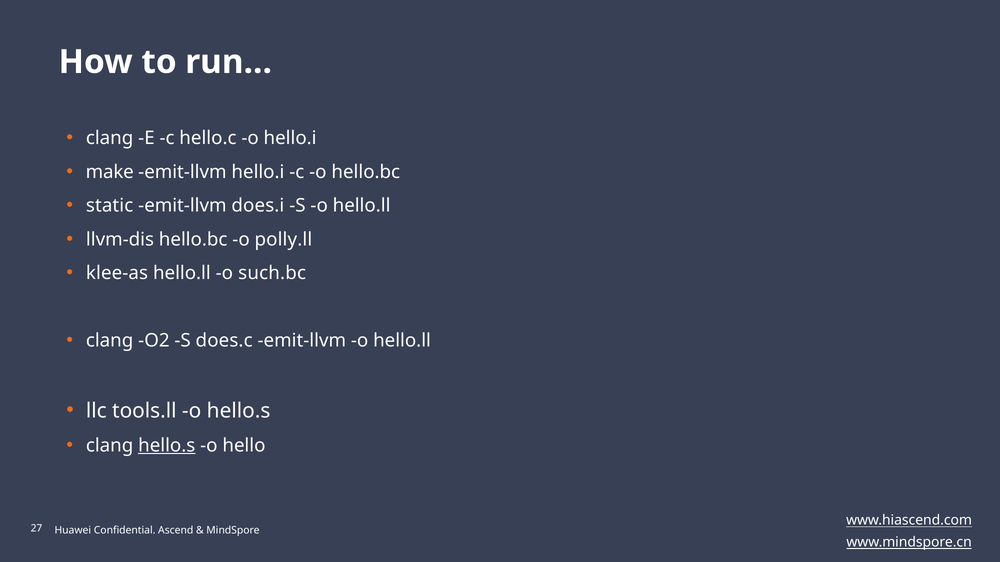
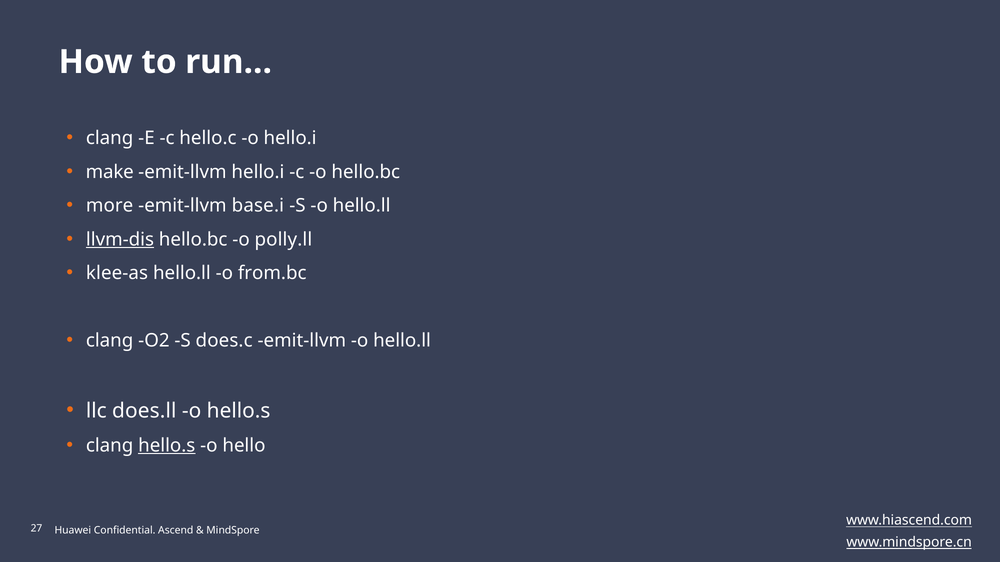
static: static -> more (110, 206)
does.i: does.i -> base.i (258, 206)
llvm-dis underline: none -> present (120, 240)
such.bc: such.bc -> from.bc (272, 273)
tools.ll: tools.ll -> does.ll (144, 411)
